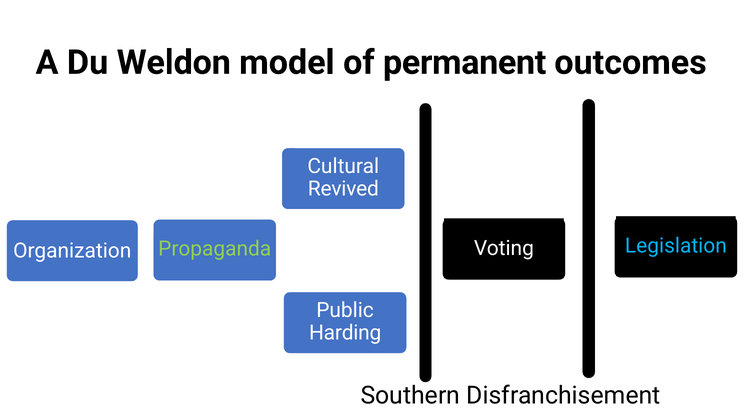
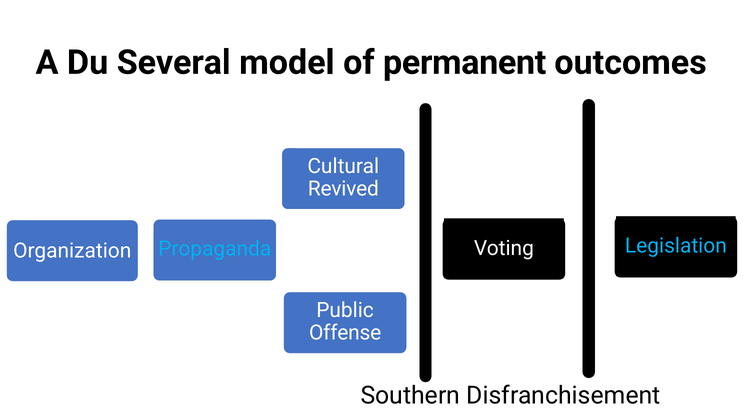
Weldon: Weldon -> Several (174, 62)
Propaganda colour: light green -> light blue (215, 249)
Harding: Harding -> Offense (345, 333)
